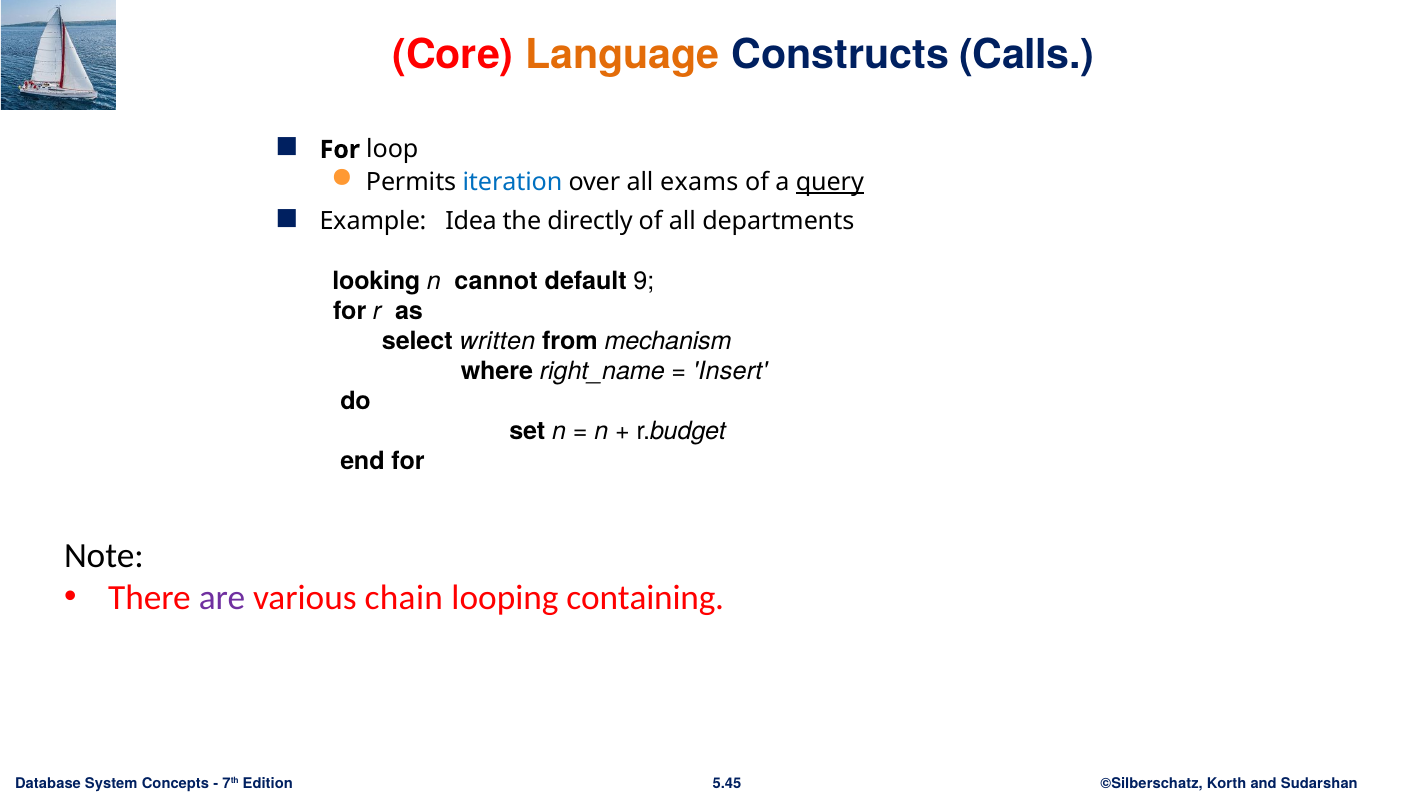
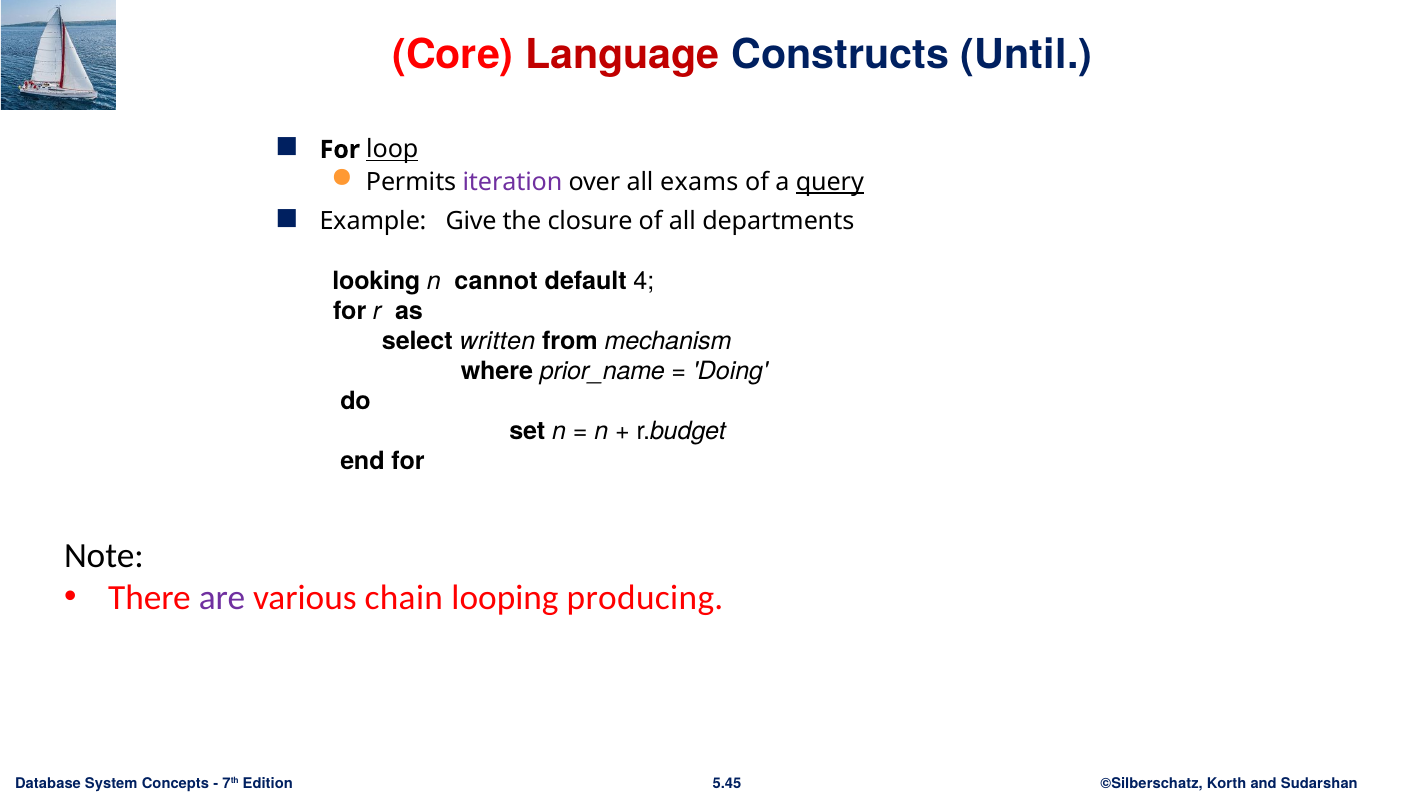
Language colour: orange -> red (623, 55)
Calls: Calls -> Until (1027, 55)
loop underline: none -> present (392, 150)
iteration colour: blue -> purple (512, 182)
Idea: Idea -> Give (471, 221)
directly: directly -> closure (590, 221)
9: 9 -> 4 (644, 281)
right_name: right_name -> prior_name (602, 371)
Insert: Insert -> Doing (731, 371)
containing: containing -> producing (645, 598)
